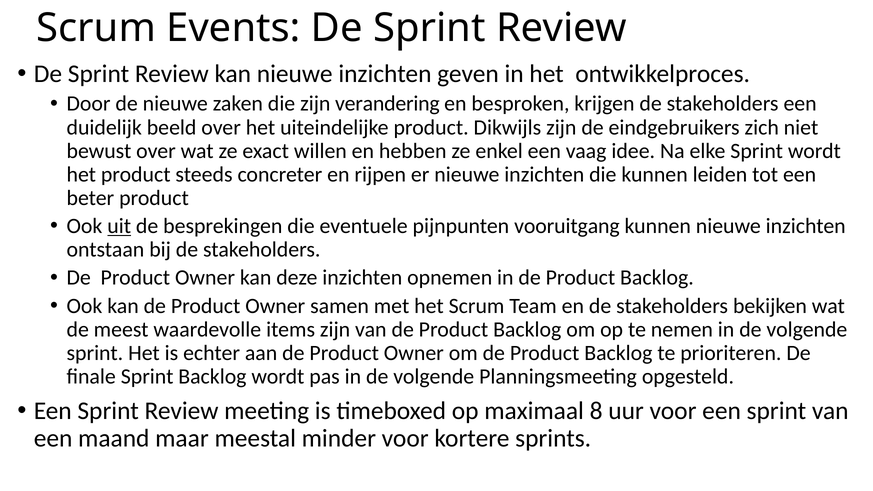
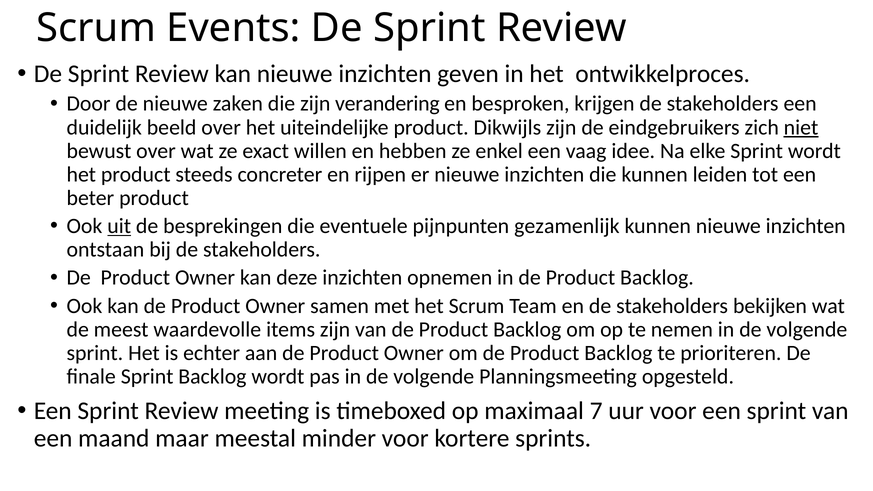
niet underline: none -> present (801, 127)
vooruitgang: vooruitgang -> gezamenlijk (567, 226)
8: 8 -> 7 (596, 411)
